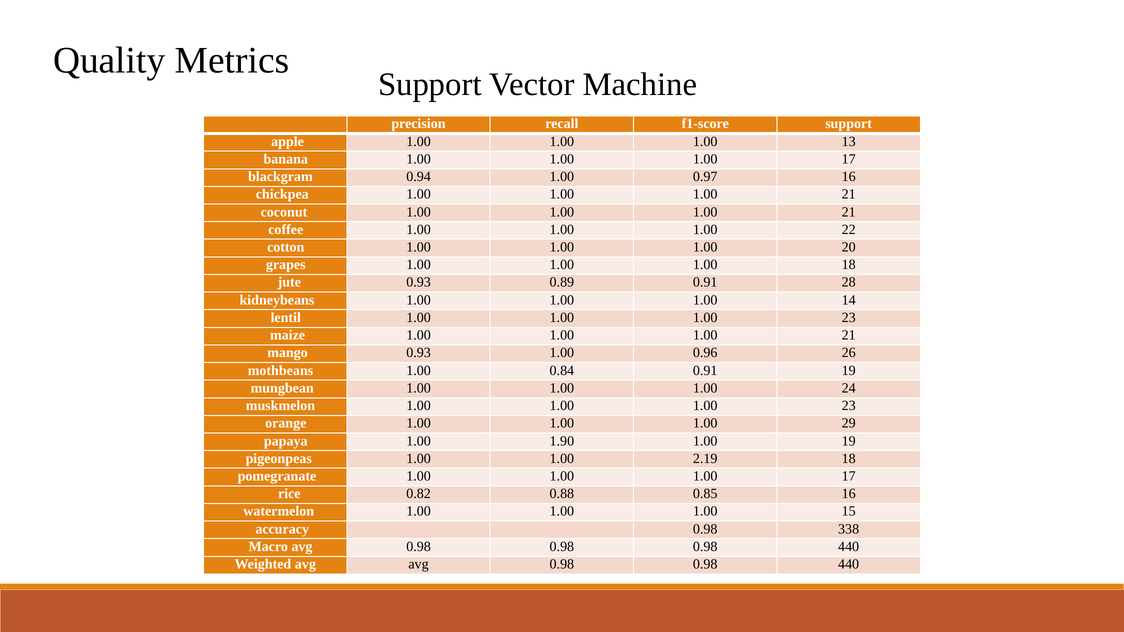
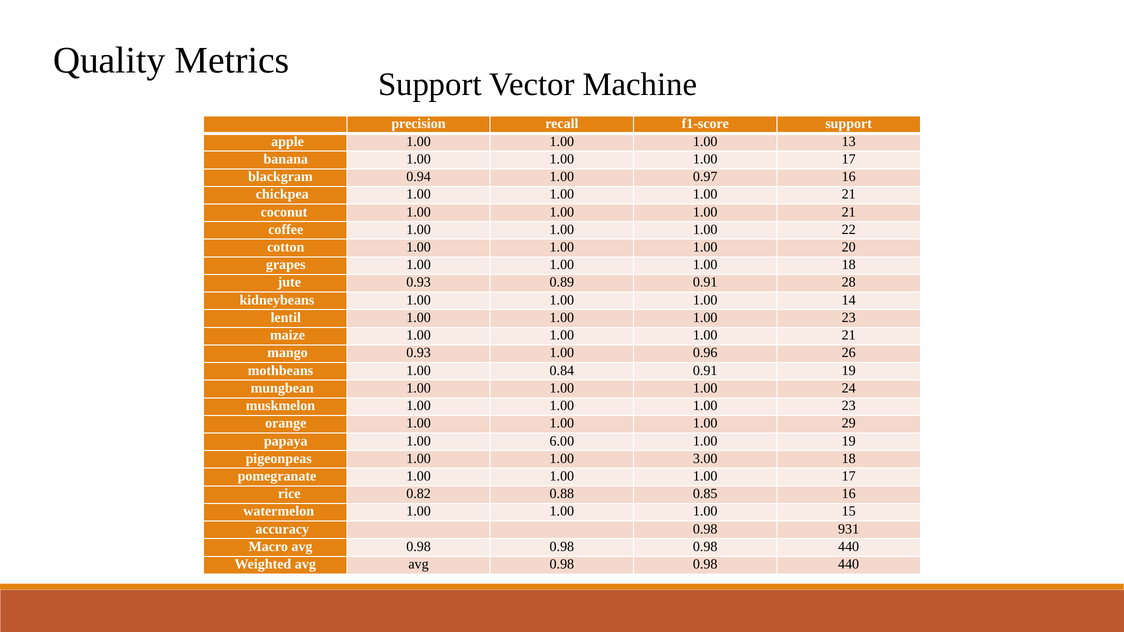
1.90: 1.90 -> 6.00 (562, 441)
2.19: 2.19 -> 3.00 (705, 459)
338: 338 -> 931 (849, 529)
